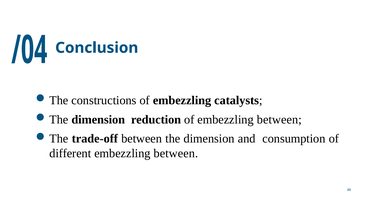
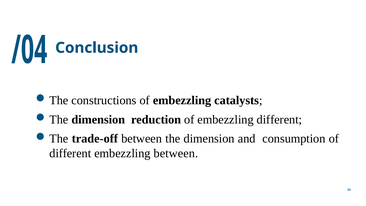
of embezzling between: between -> different (279, 119)
